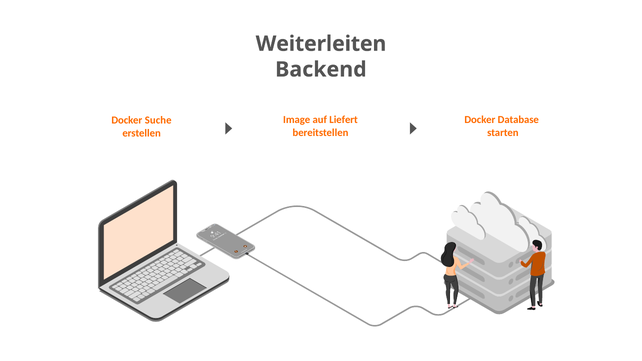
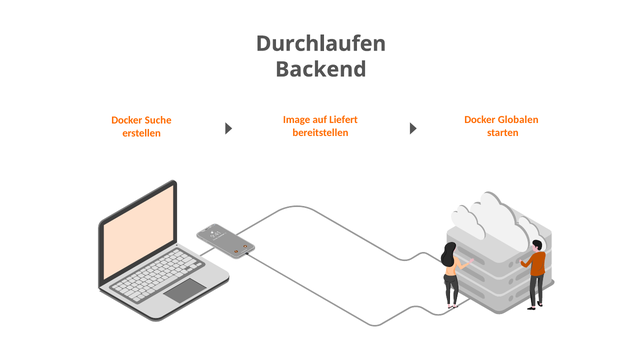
Weiterleiten: Weiterleiten -> Durchlaufen (321, 44)
Database: Database -> Globalen (518, 120)
